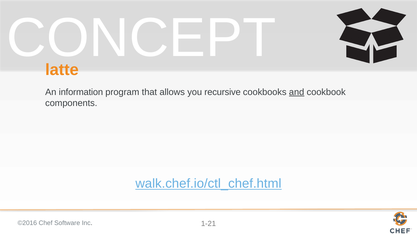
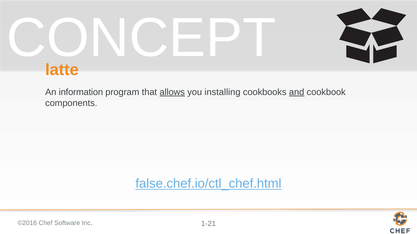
allows underline: none -> present (172, 92)
recursive: recursive -> installing (222, 92)
walk.chef.io/ctl_chef.html: walk.chef.io/ctl_chef.html -> false.chef.io/ctl_chef.html (208, 184)
